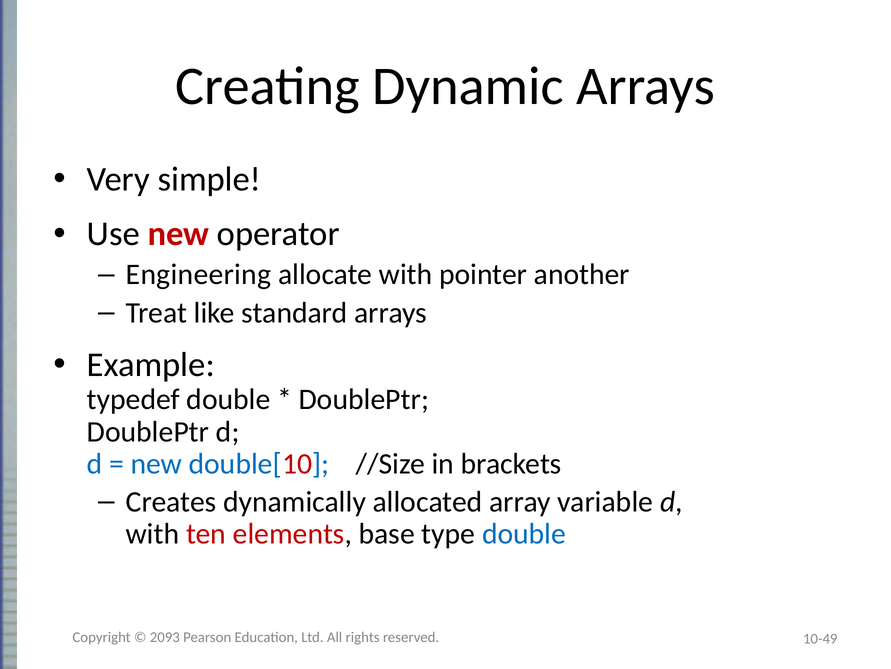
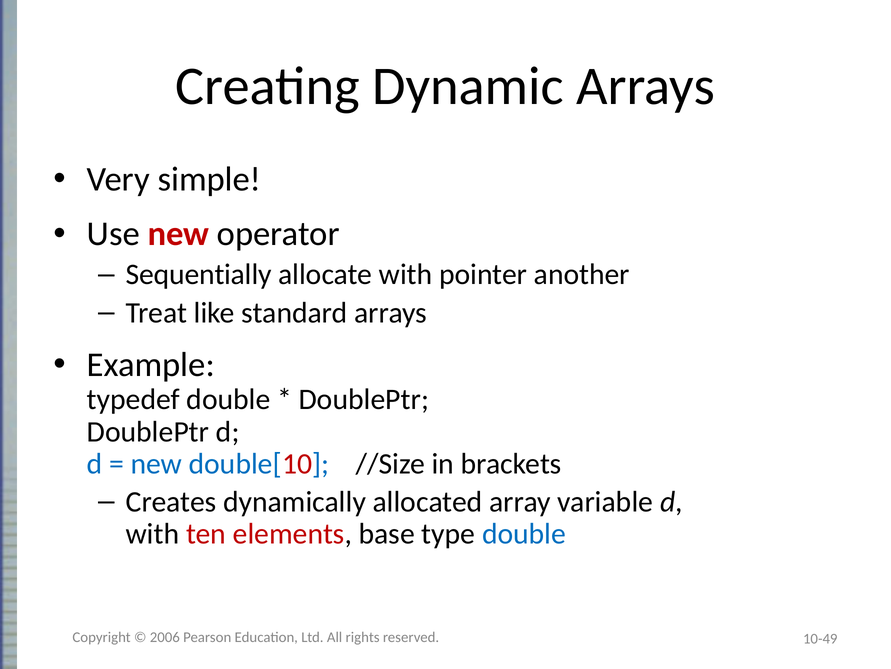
Engineering: Engineering -> Sequentially (199, 274)
2093: 2093 -> 2006 (165, 637)
